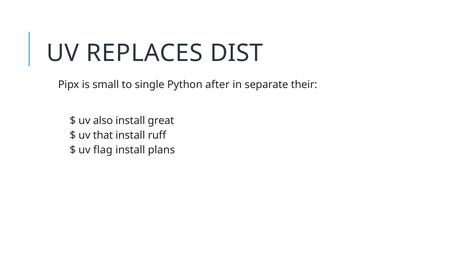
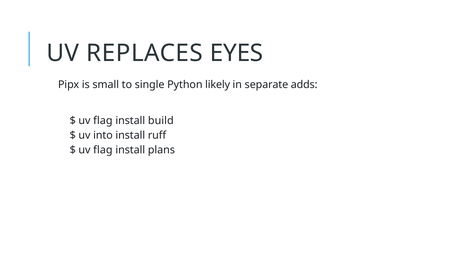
DIST: DIST -> EYES (237, 53)
after: after -> likely (218, 85)
their: their -> adds (304, 85)
also: also -> flag (103, 121)
great: great -> build (161, 121)
that: that -> into (103, 135)
